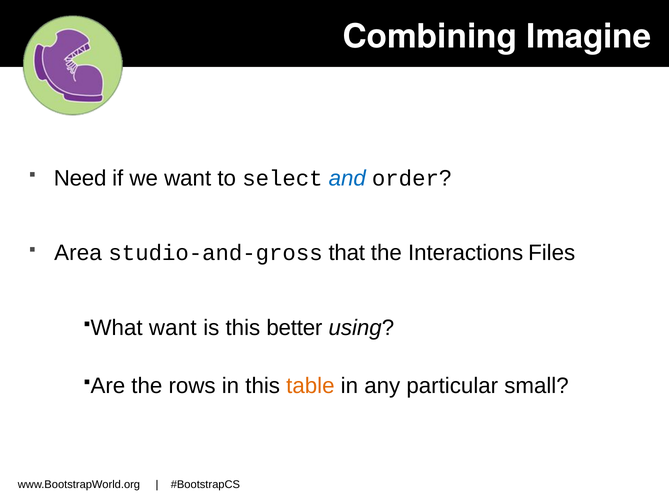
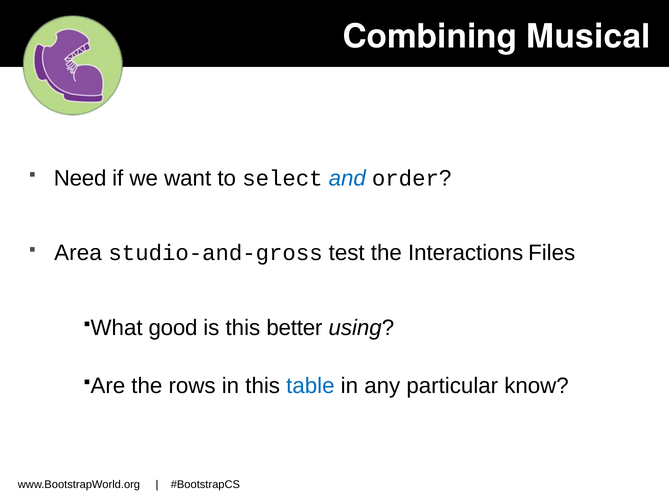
Imagine: Imagine -> Musical (589, 37)
that: that -> test (347, 253)
want: want -> good (173, 327)
table colour: orange -> blue (310, 385)
small: small -> know (536, 385)
